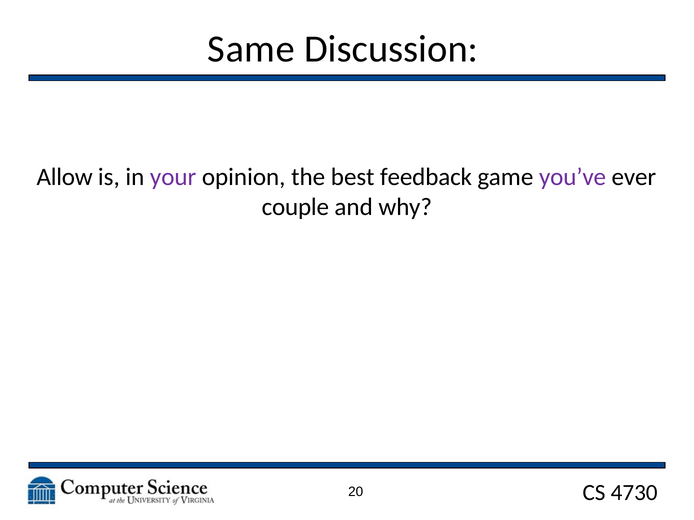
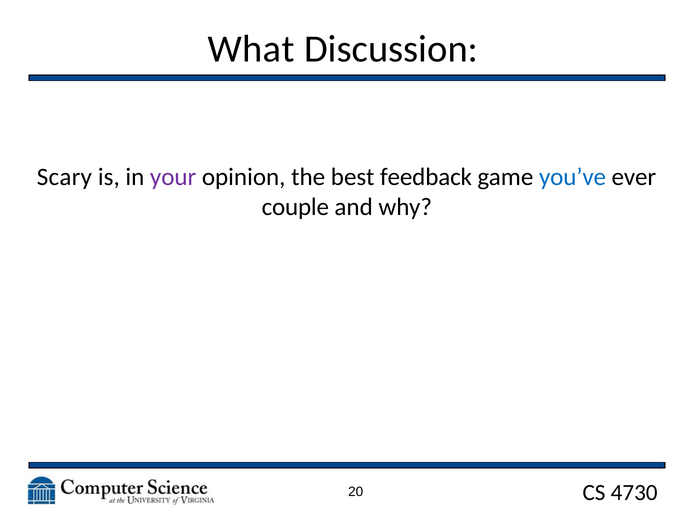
Same: Same -> What (251, 49)
Allow: Allow -> Scary (64, 177)
you’ve colour: purple -> blue (573, 177)
